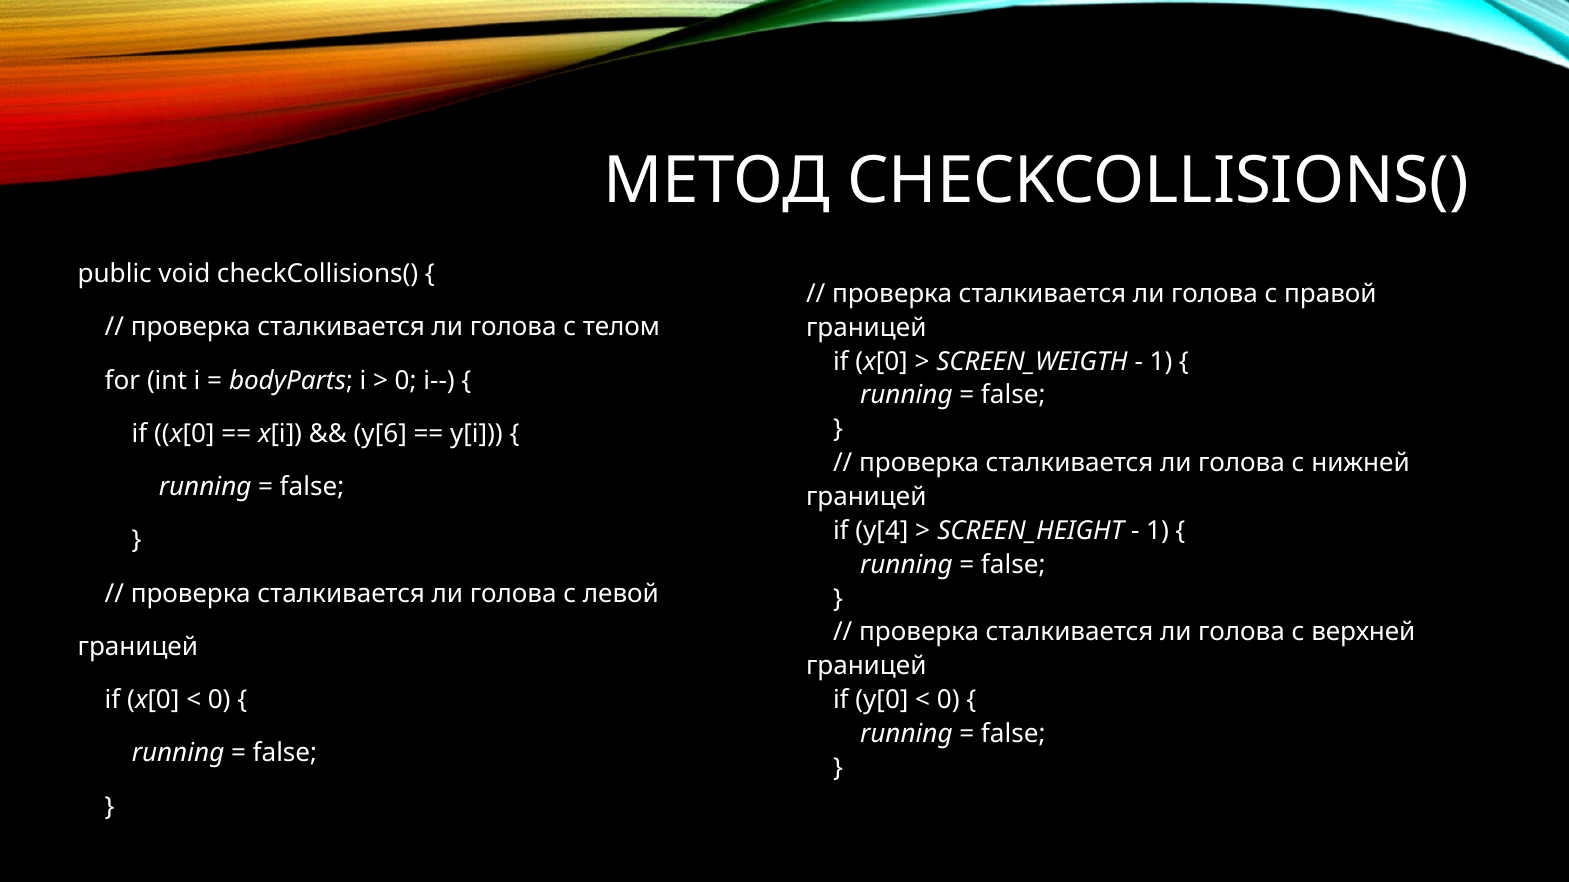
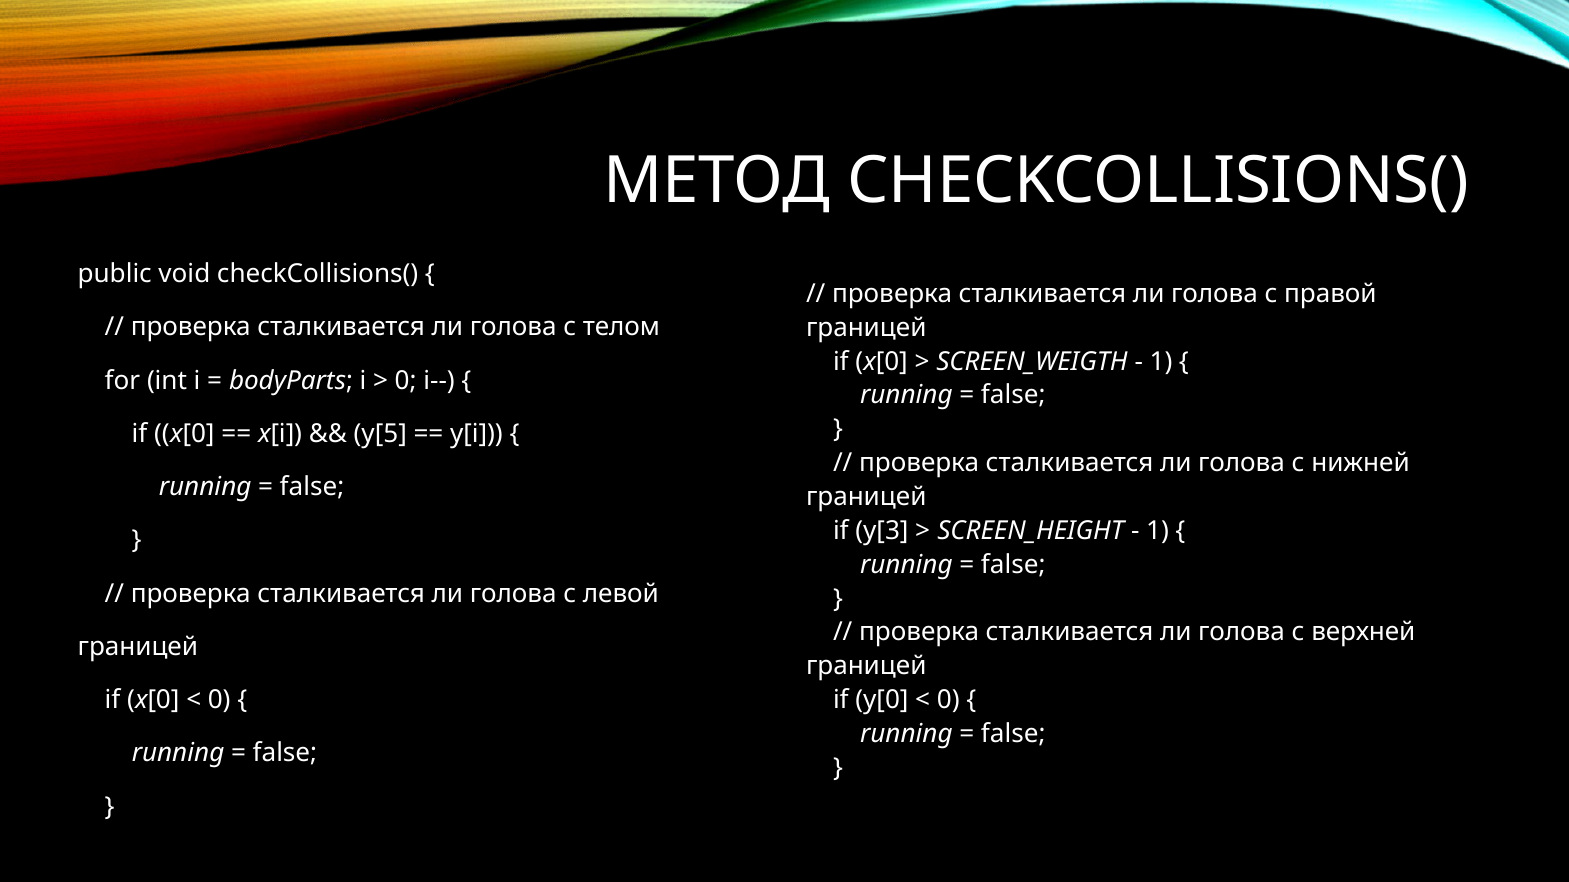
y[6: y[6 -> y[5 (380, 434)
y[4: y[4 -> y[3 (882, 531)
